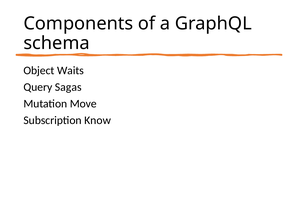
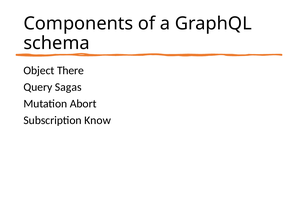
Waits: Waits -> There (70, 71)
Move: Move -> Abort (83, 104)
